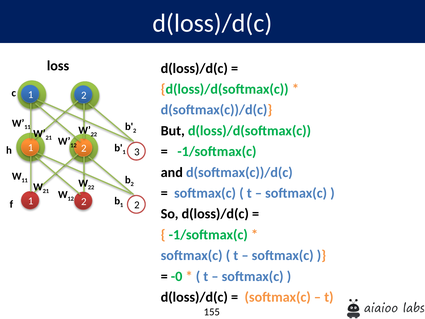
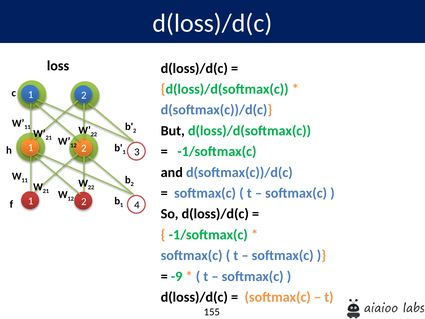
2: 2 -> 4 (137, 205)
-0: -0 -> -9 (177, 276)
